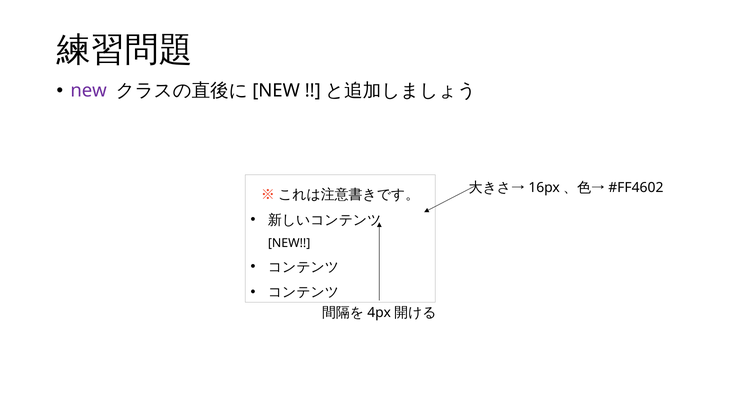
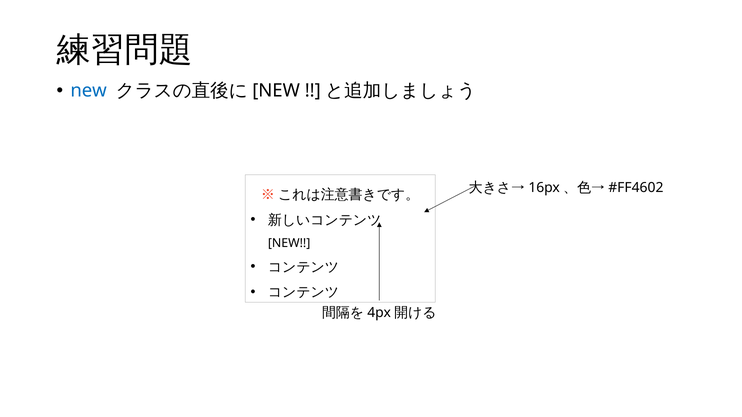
new colour: purple -> blue (89, 91)
